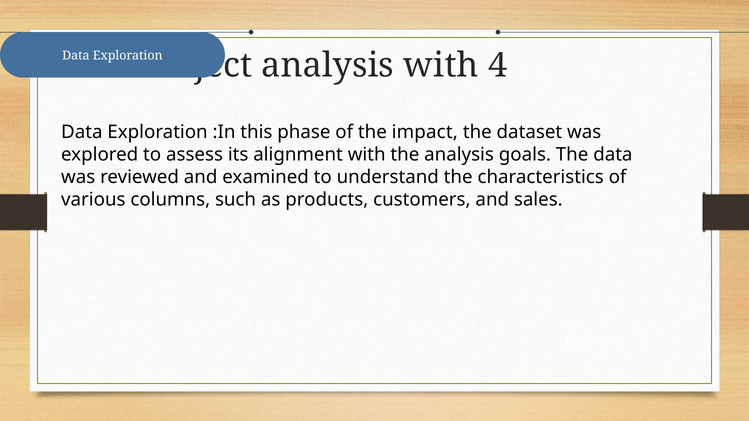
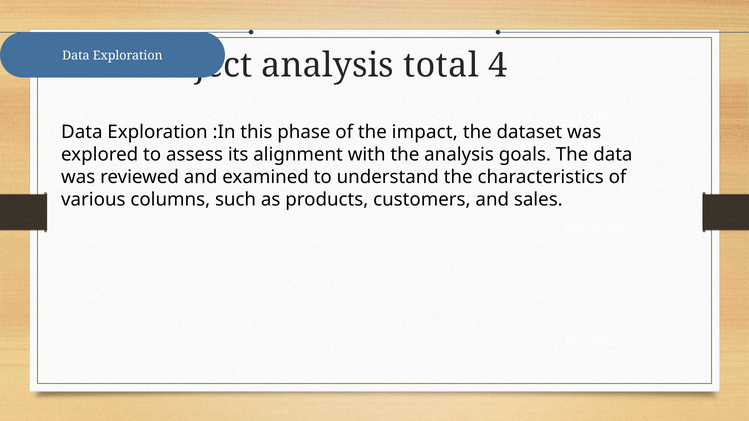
analysis with: with -> total (441, 66)
